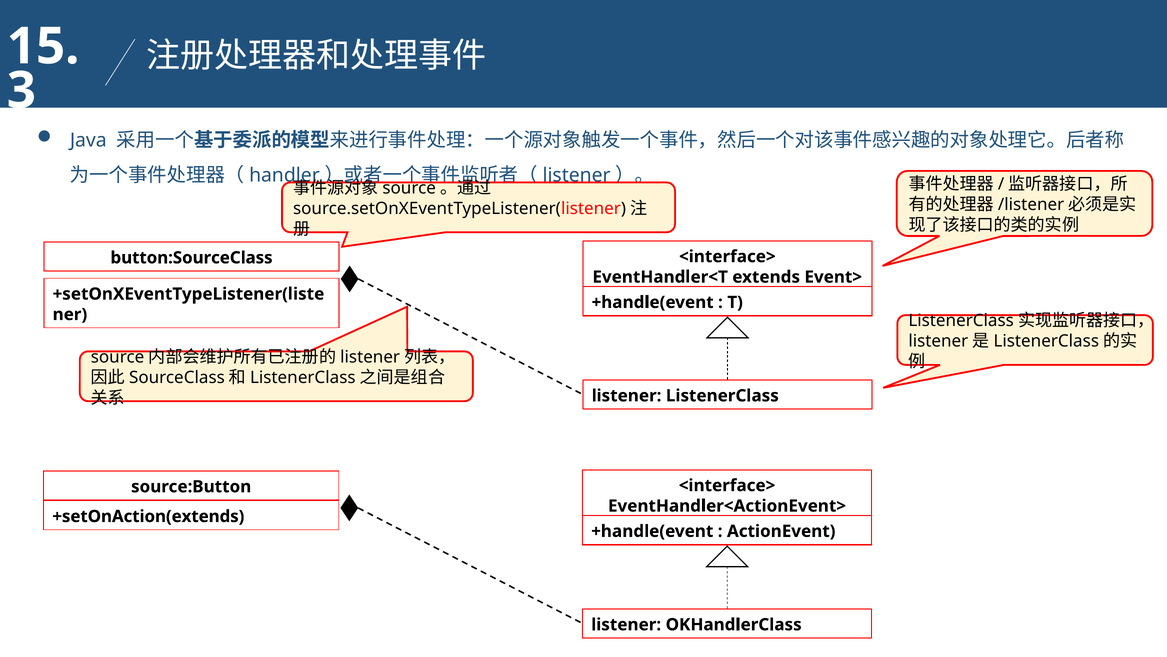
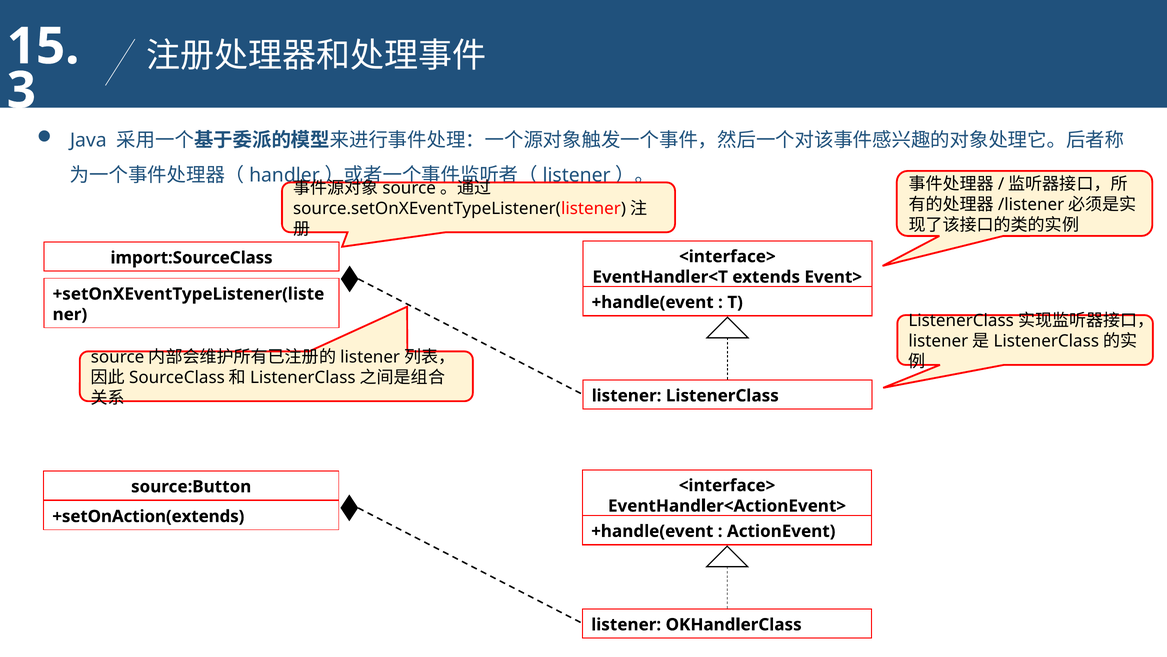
button:SourceClass: button:SourceClass -> import:SourceClass (192, 258)
